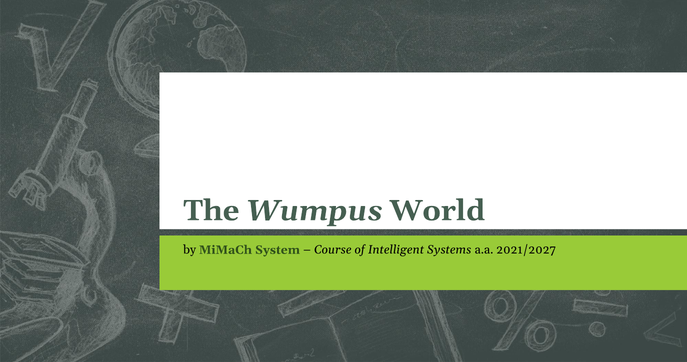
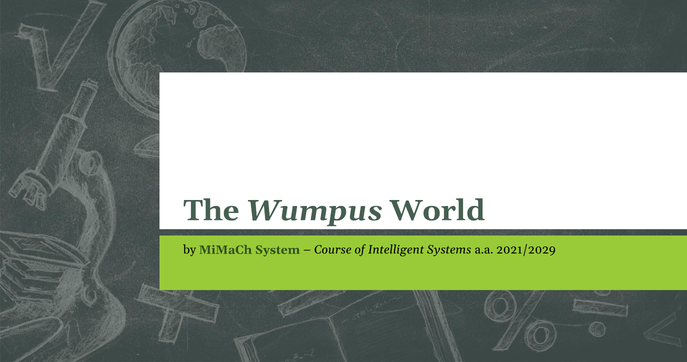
2021/2027: 2021/2027 -> 2021/2029 (526, 250)
